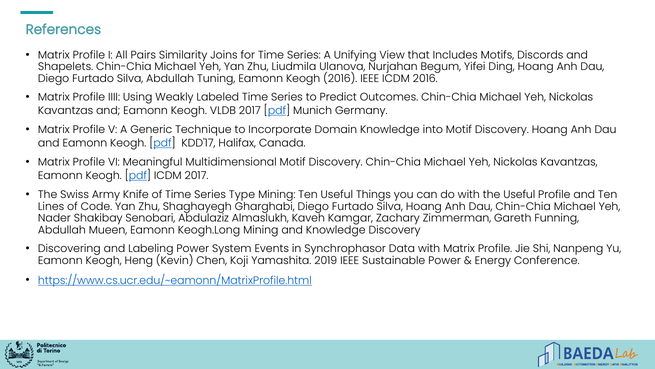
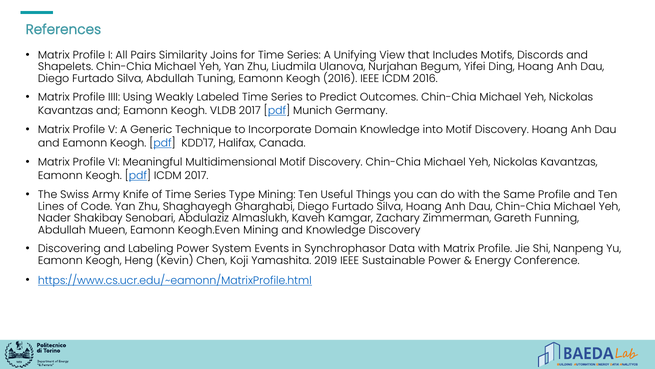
the Useful: Useful -> Same (519, 194)
Keogh.Long: Keogh.Long -> Keogh.Even (209, 230)
